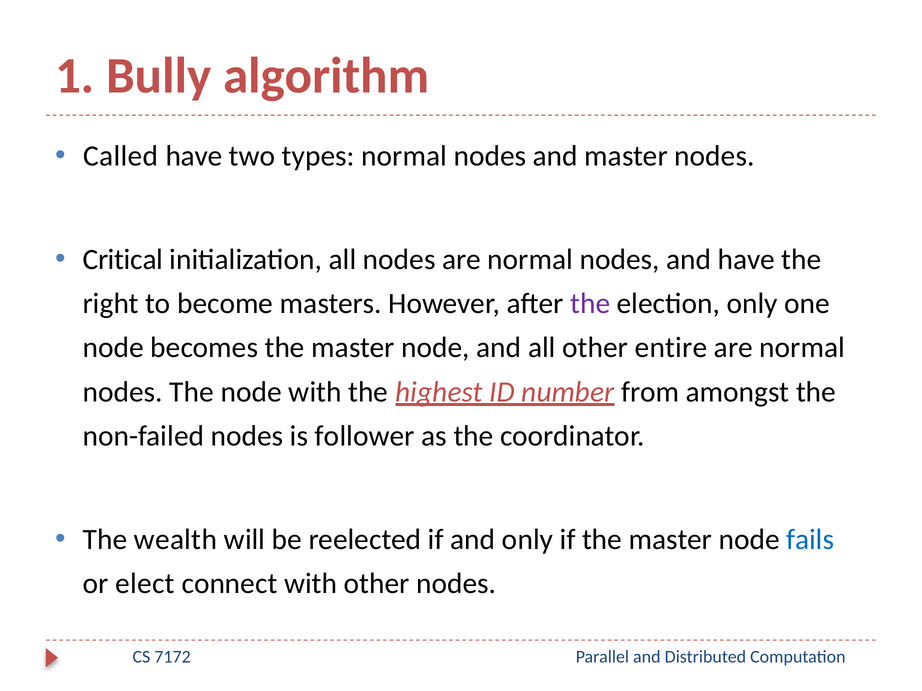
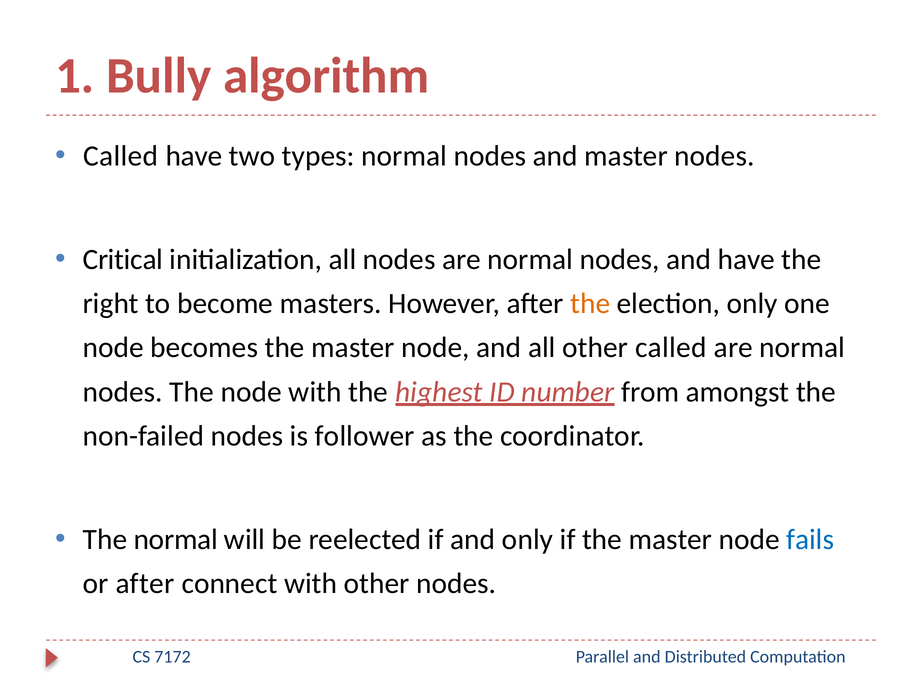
the colour: purple -> orange (590, 304)
other entire: entire -> called (671, 348)
The wealth: wealth -> normal (176, 540)
or elect: elect -> after (145, 584)
